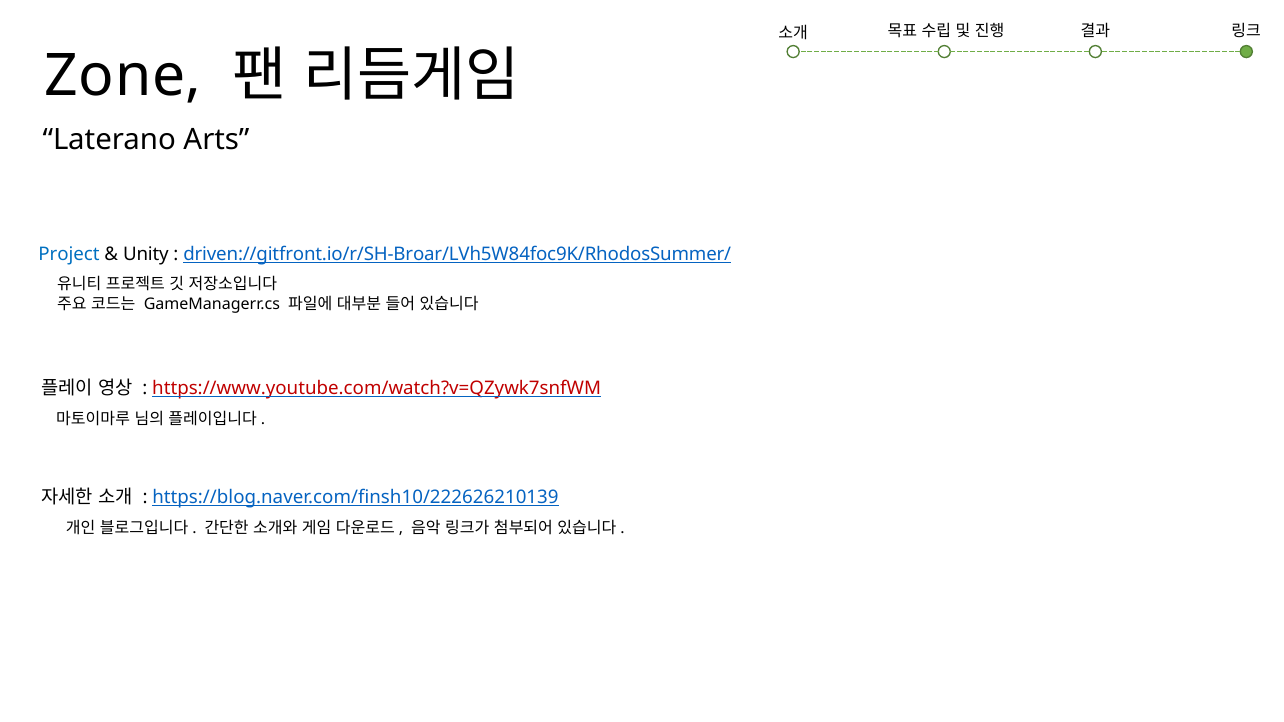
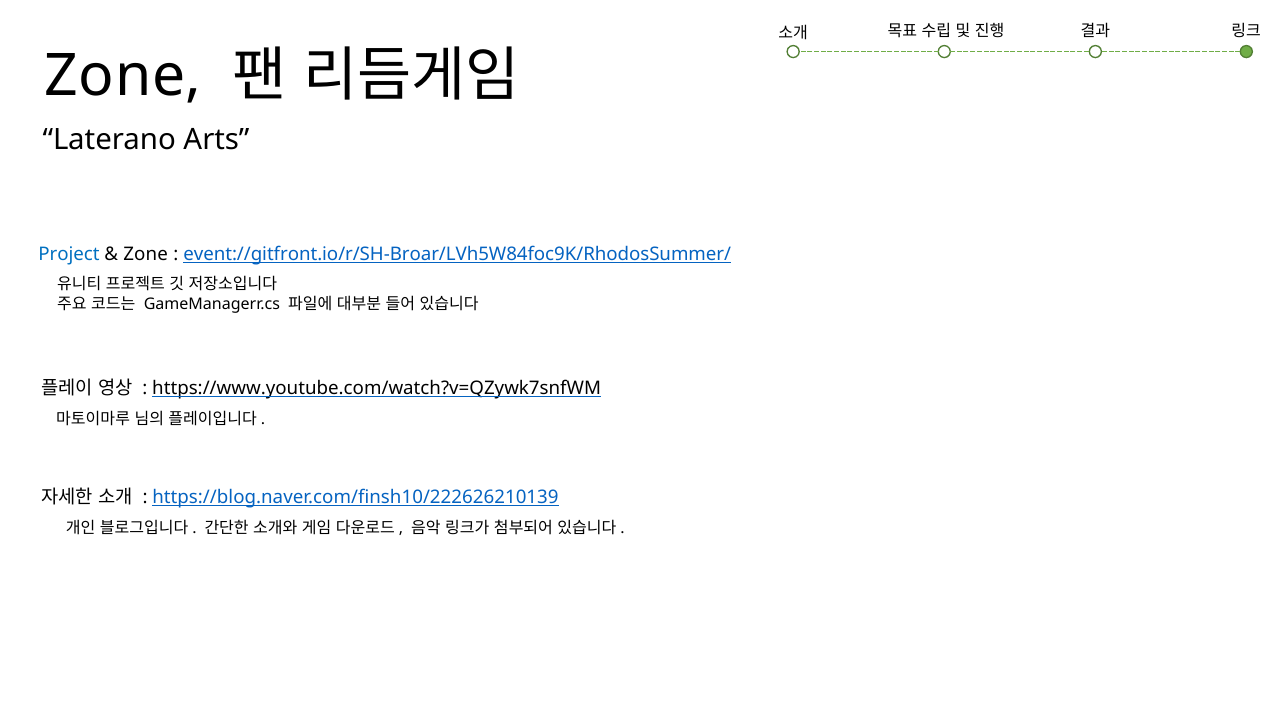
Unity: Unity -> Zone (146, 254)
driven://gitfront.io/r/SH-Broar/LVh5W84foc9K/RhodosSummer/: driven://gitfront.io/r/SH-Broar/LVh5W84foc9K/RhodosSummer/ -> event://gitfront.io/r/SH-Broar/LVh5W84foc9K/RhodosSummer/ (457, 254)
https://www.youtube.com/watch?v=QZywk7snfWM colour: red -> black (377, 388)
